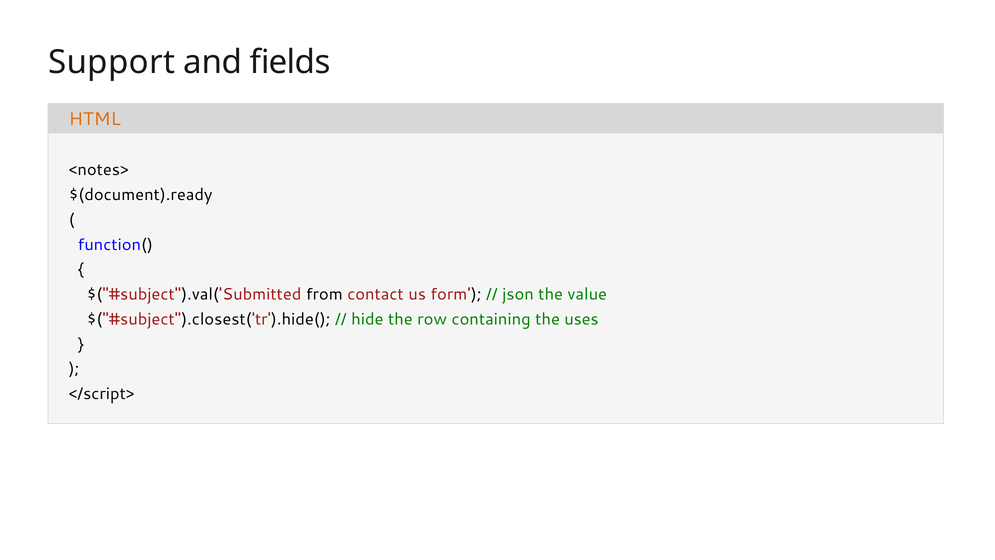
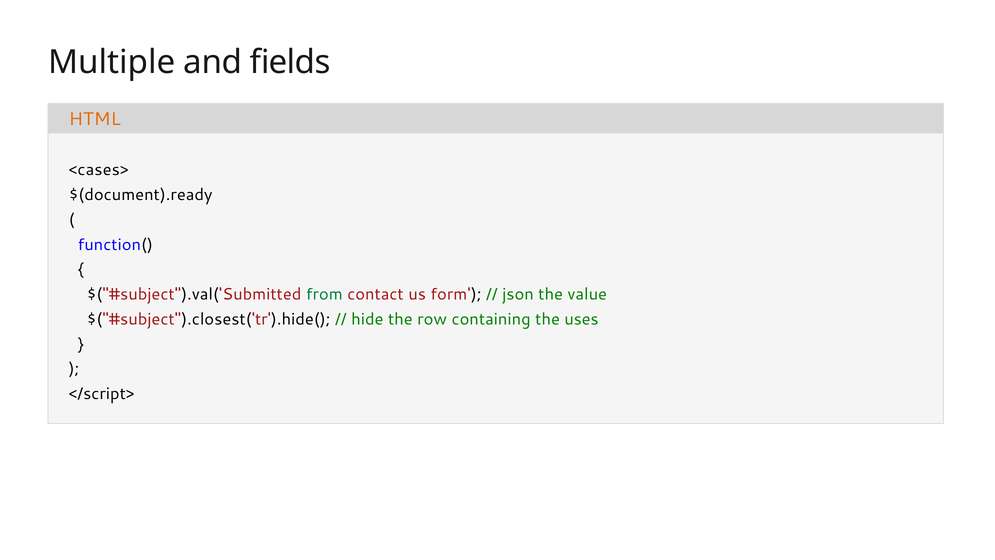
Support: Support -> Multiple (112, 63)
<notes>: <notes> -> <cases> (99, 170)
from colour: black -> green (324, 294)
